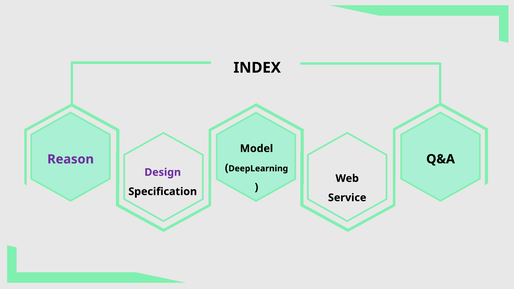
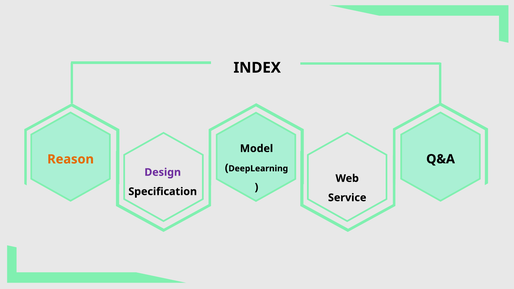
Reason colour: purple -> orange (71, 159)
